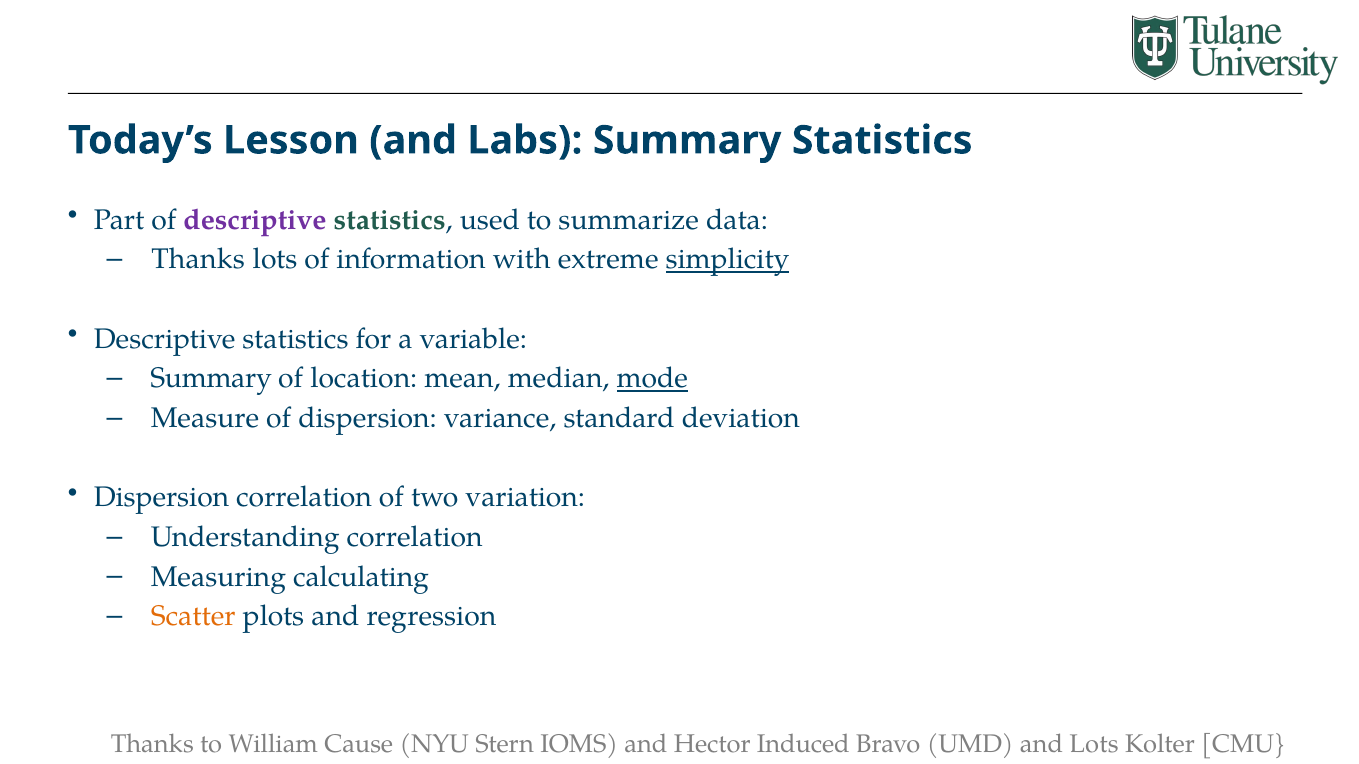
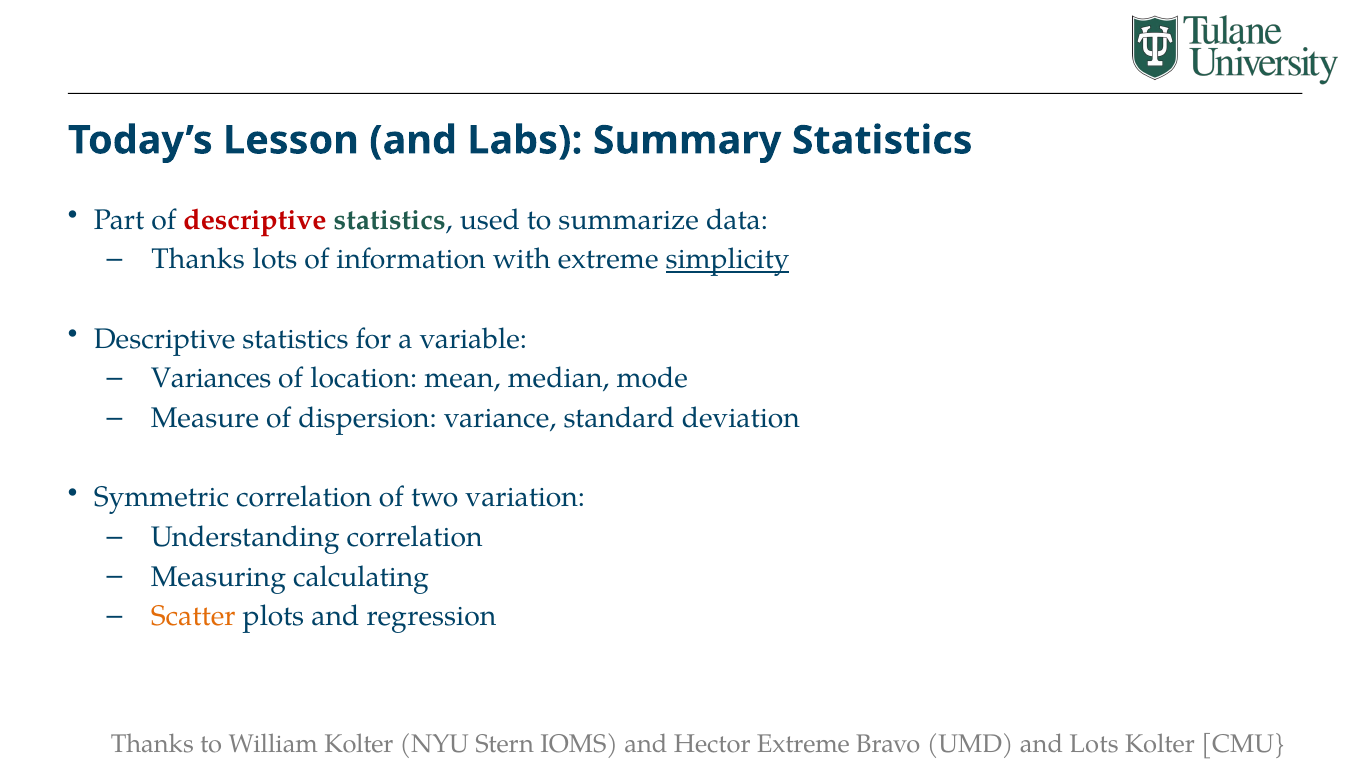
descriptive colour: purple -> red (255, 220)
Summary: Summary -> Variances (211, 379)
mode underline: present -> none (652, 379)
Dispersion: Dispersion -> Symmetric (161, 498)
William Cause: Cause -> Kolter (359, 744)
Hector Induced: Induced -> Extreme (803, 744)
